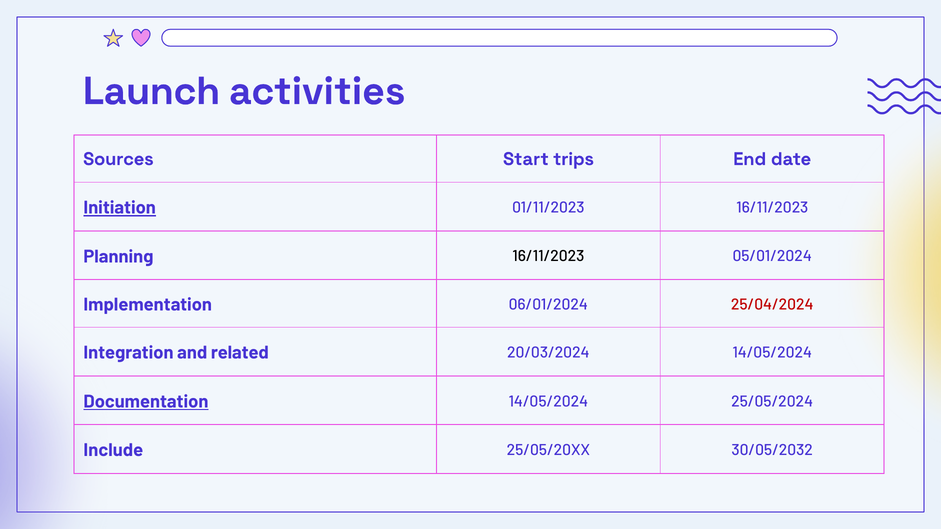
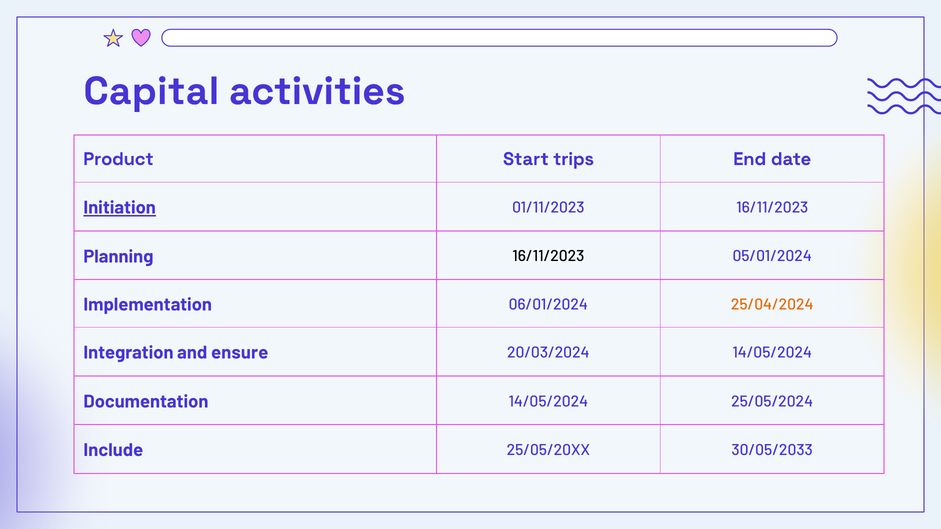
Launch: Launch -> Capital (151, 91)
Sources: Sources -> Product (118, 159)
25/04/2024 colour: red -> orange (772, 305)
related: related -> ensure (240, 353)
Documentation underline: present -> none (146, 402)
30/05/2032: 30/05/2032 -> 30/05/2033 (772, 450)
